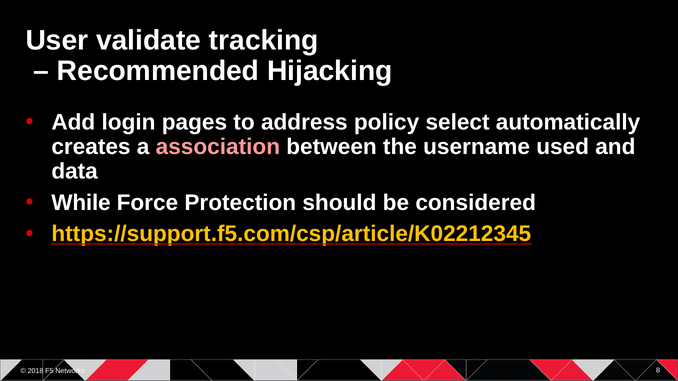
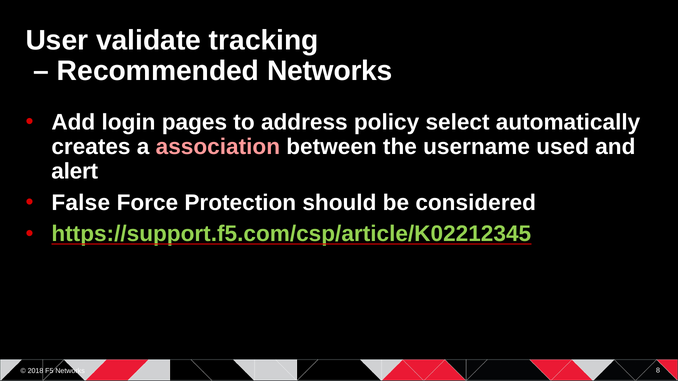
Recommended Hijacking: Hijacking -> Networks (330, 71)
data: data -> alert (75, 171)
While: While -> False (81, 203)
https://support.f5.com/csp/article/K02212345 colour: yellow -> light green (291, 234)
